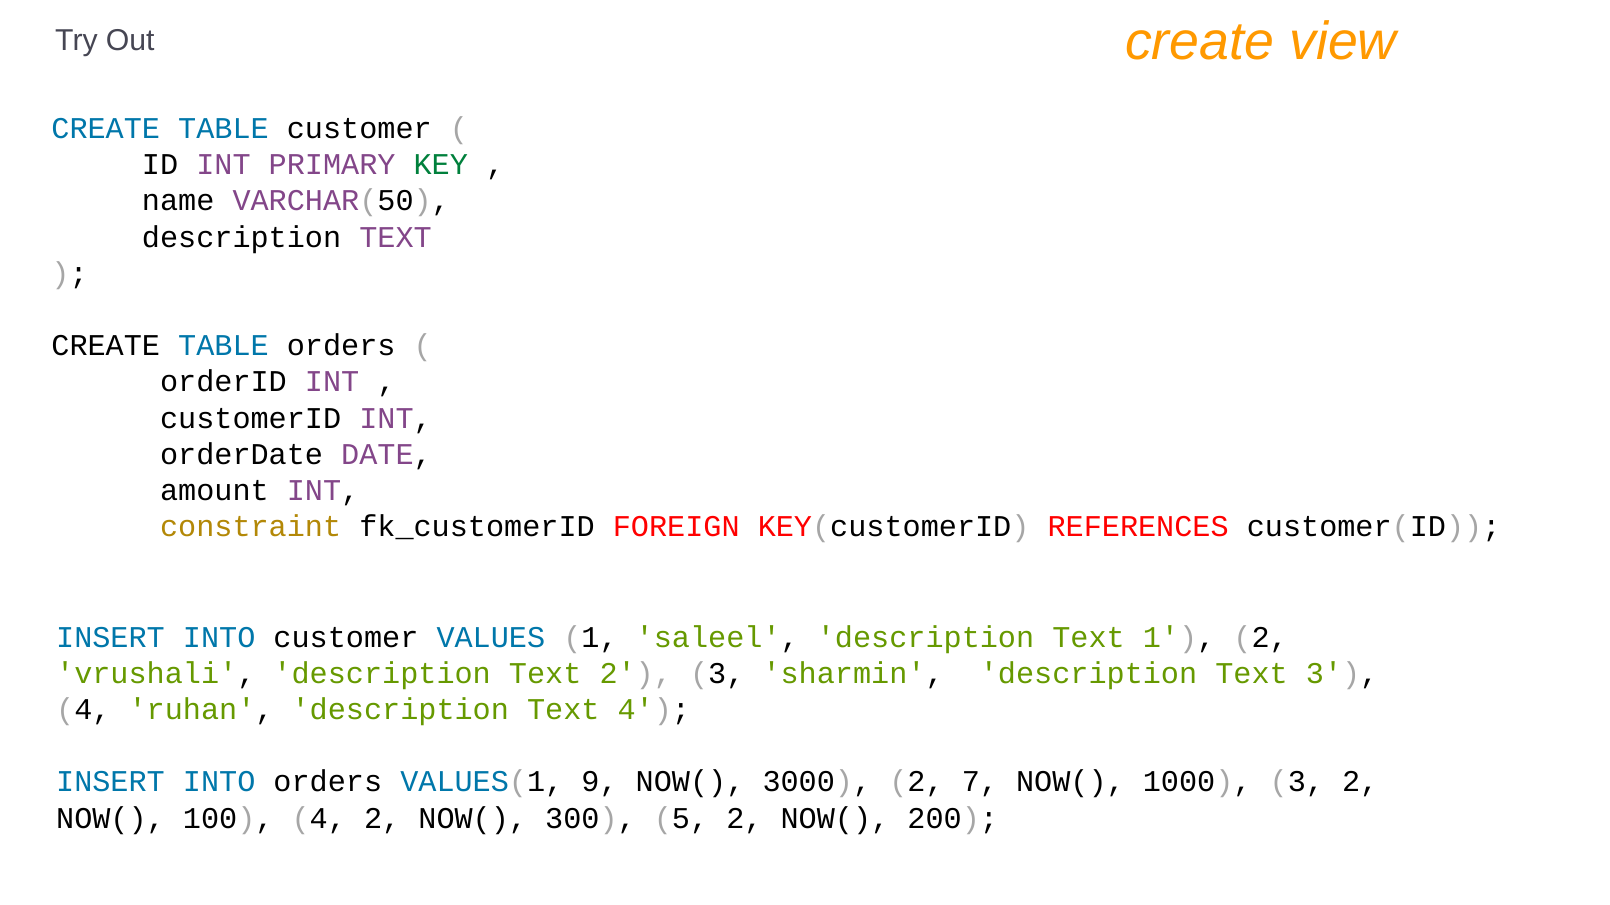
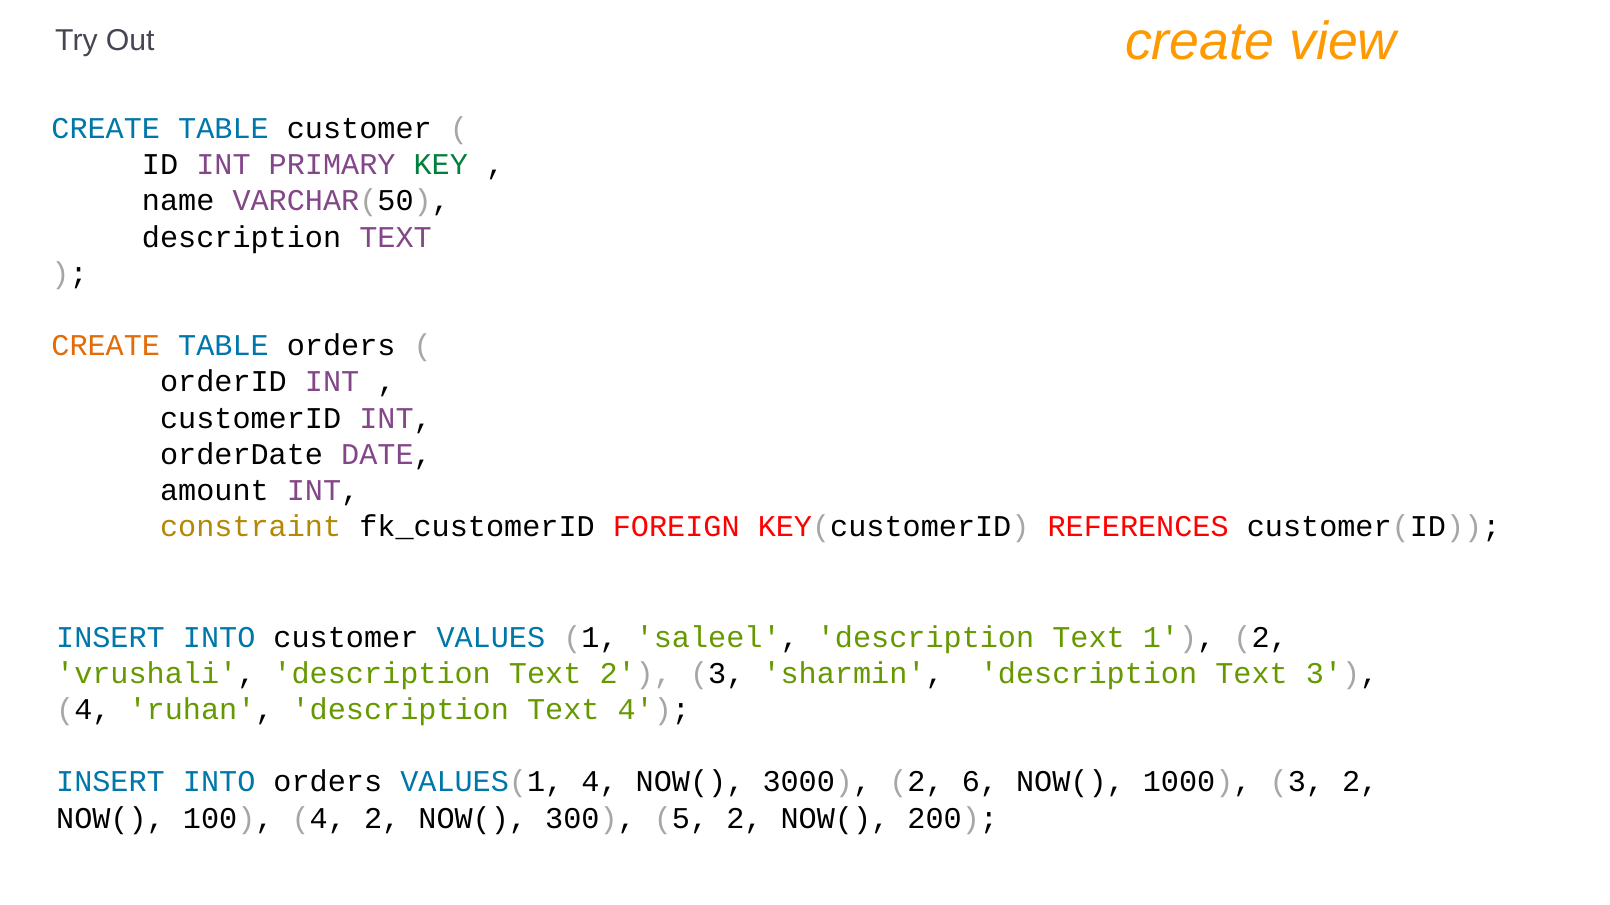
CREATE colour: black -> orange (106, 346)
VALUES(1 9: 9 -> 4 (600, 783)
7: 7 -> 6 (980, 783)
